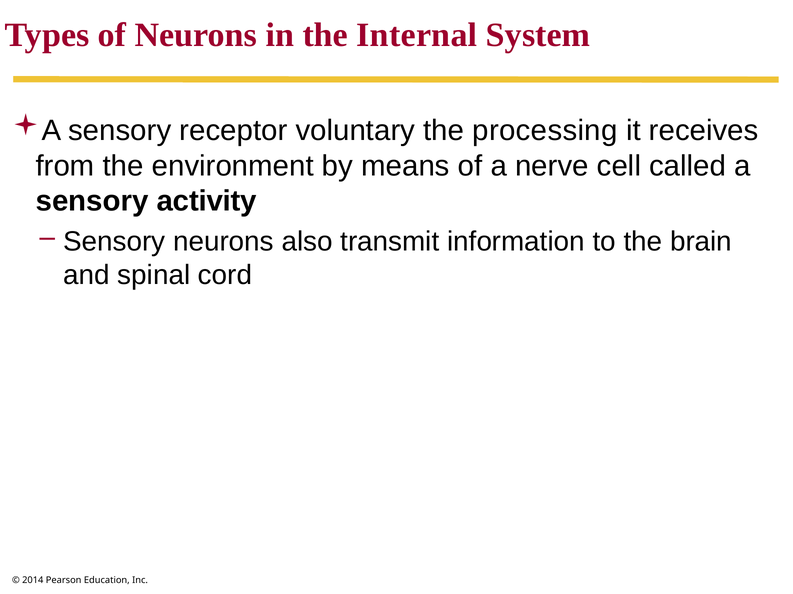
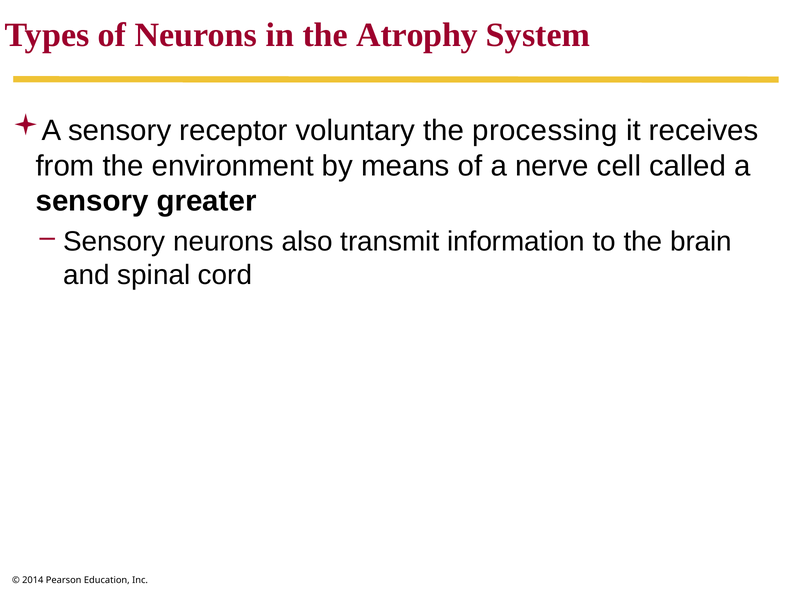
Internal: Internal -> Atrophy (417, 35)
activity: activity -> greater (207, 201)
